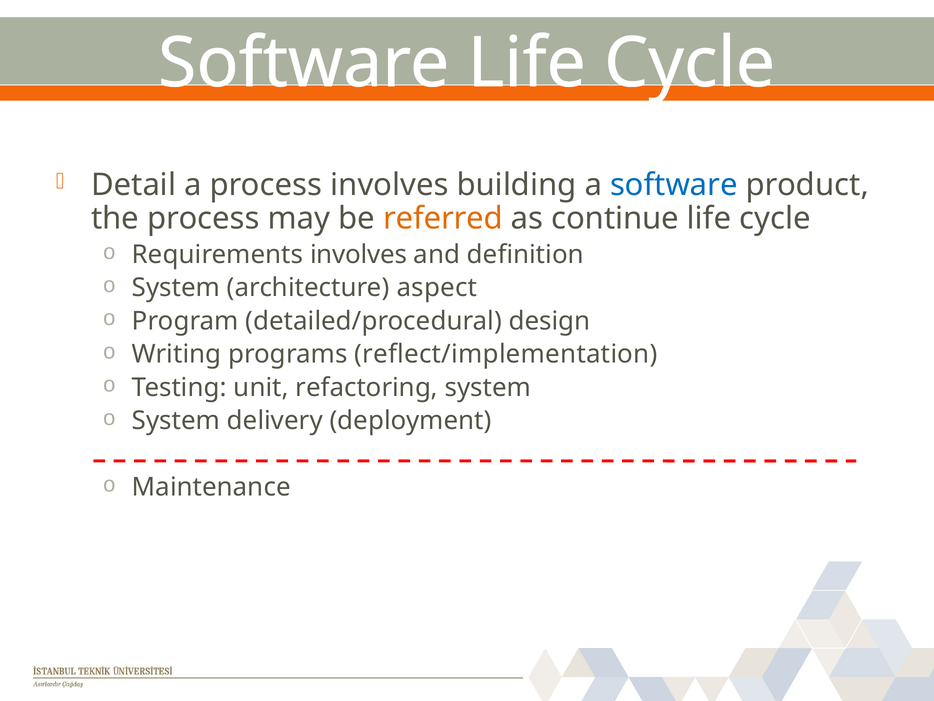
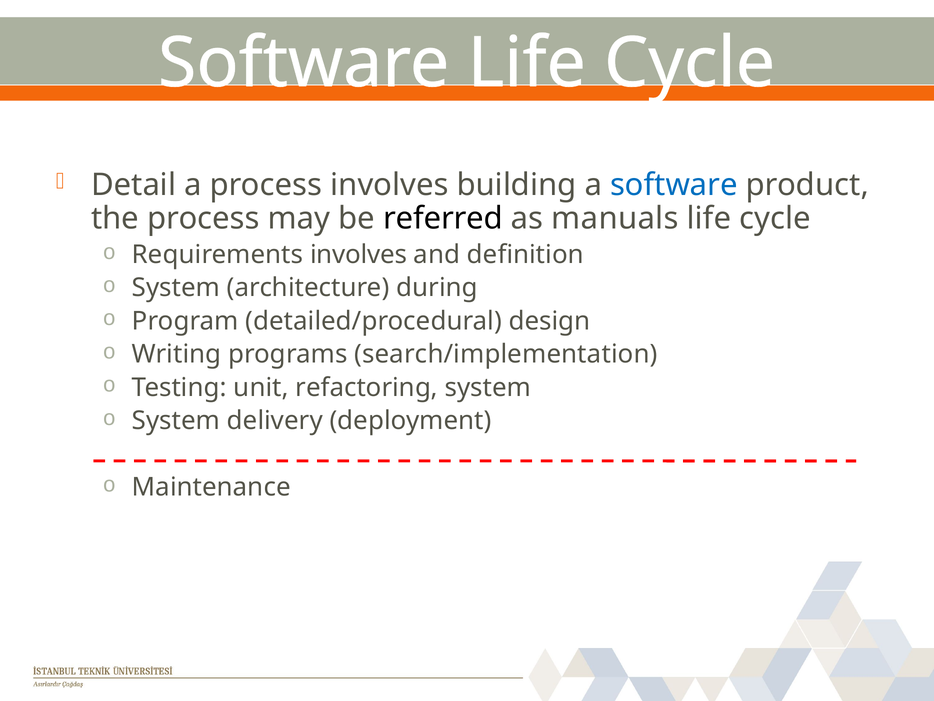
referred colour: orange -> black (443, 218)
continue: continue -> manuals (615, 218)
aspect: aspect -> during (437, 288)
reflect/implementation: reflect/implementation -> search/implementation (506, 354)
